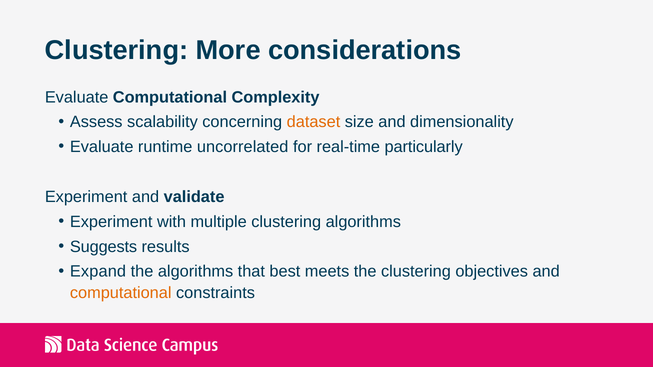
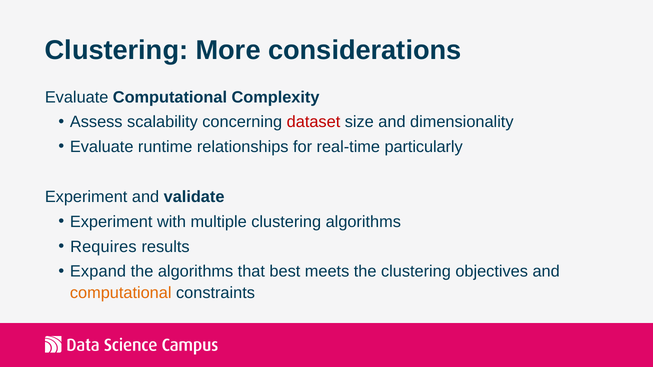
dataset colour: orange -> red (313, 122)
uncorrelated: uncorrelated -> relationships (243, 147)
Suggests: Suggests -> Requires (103, 247)
